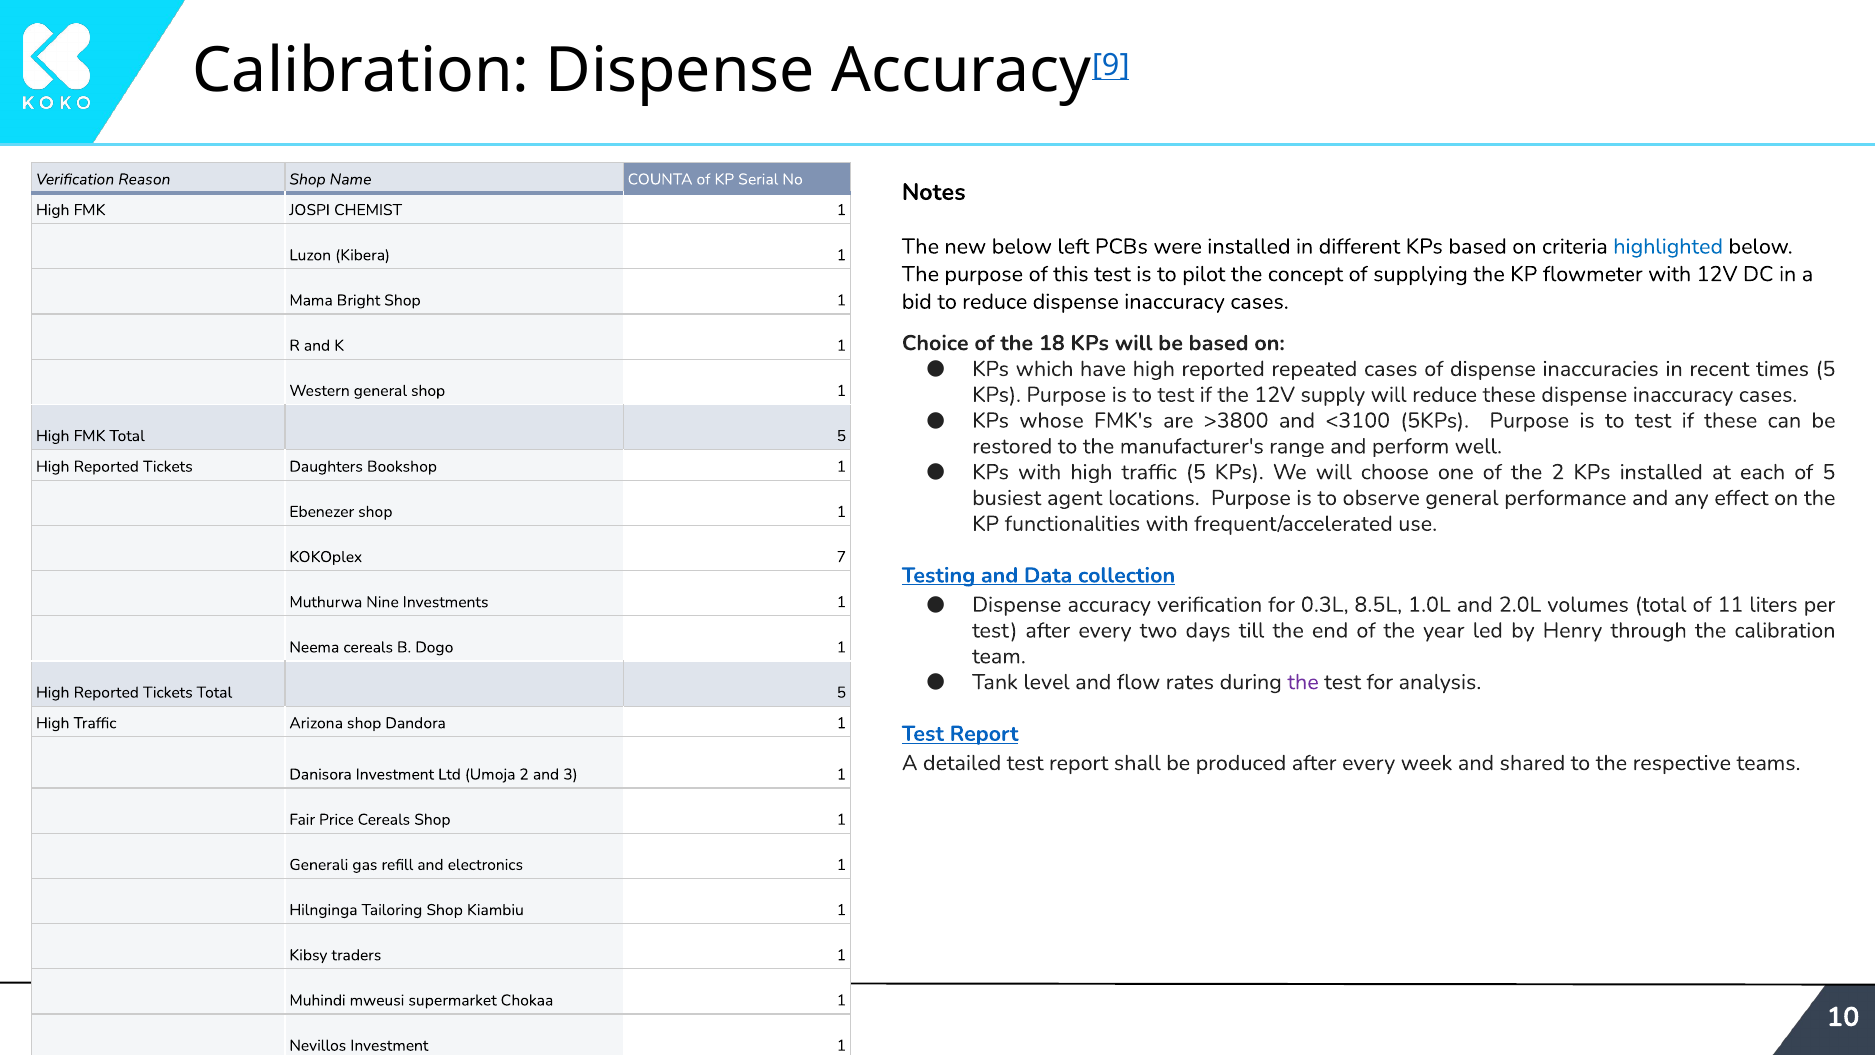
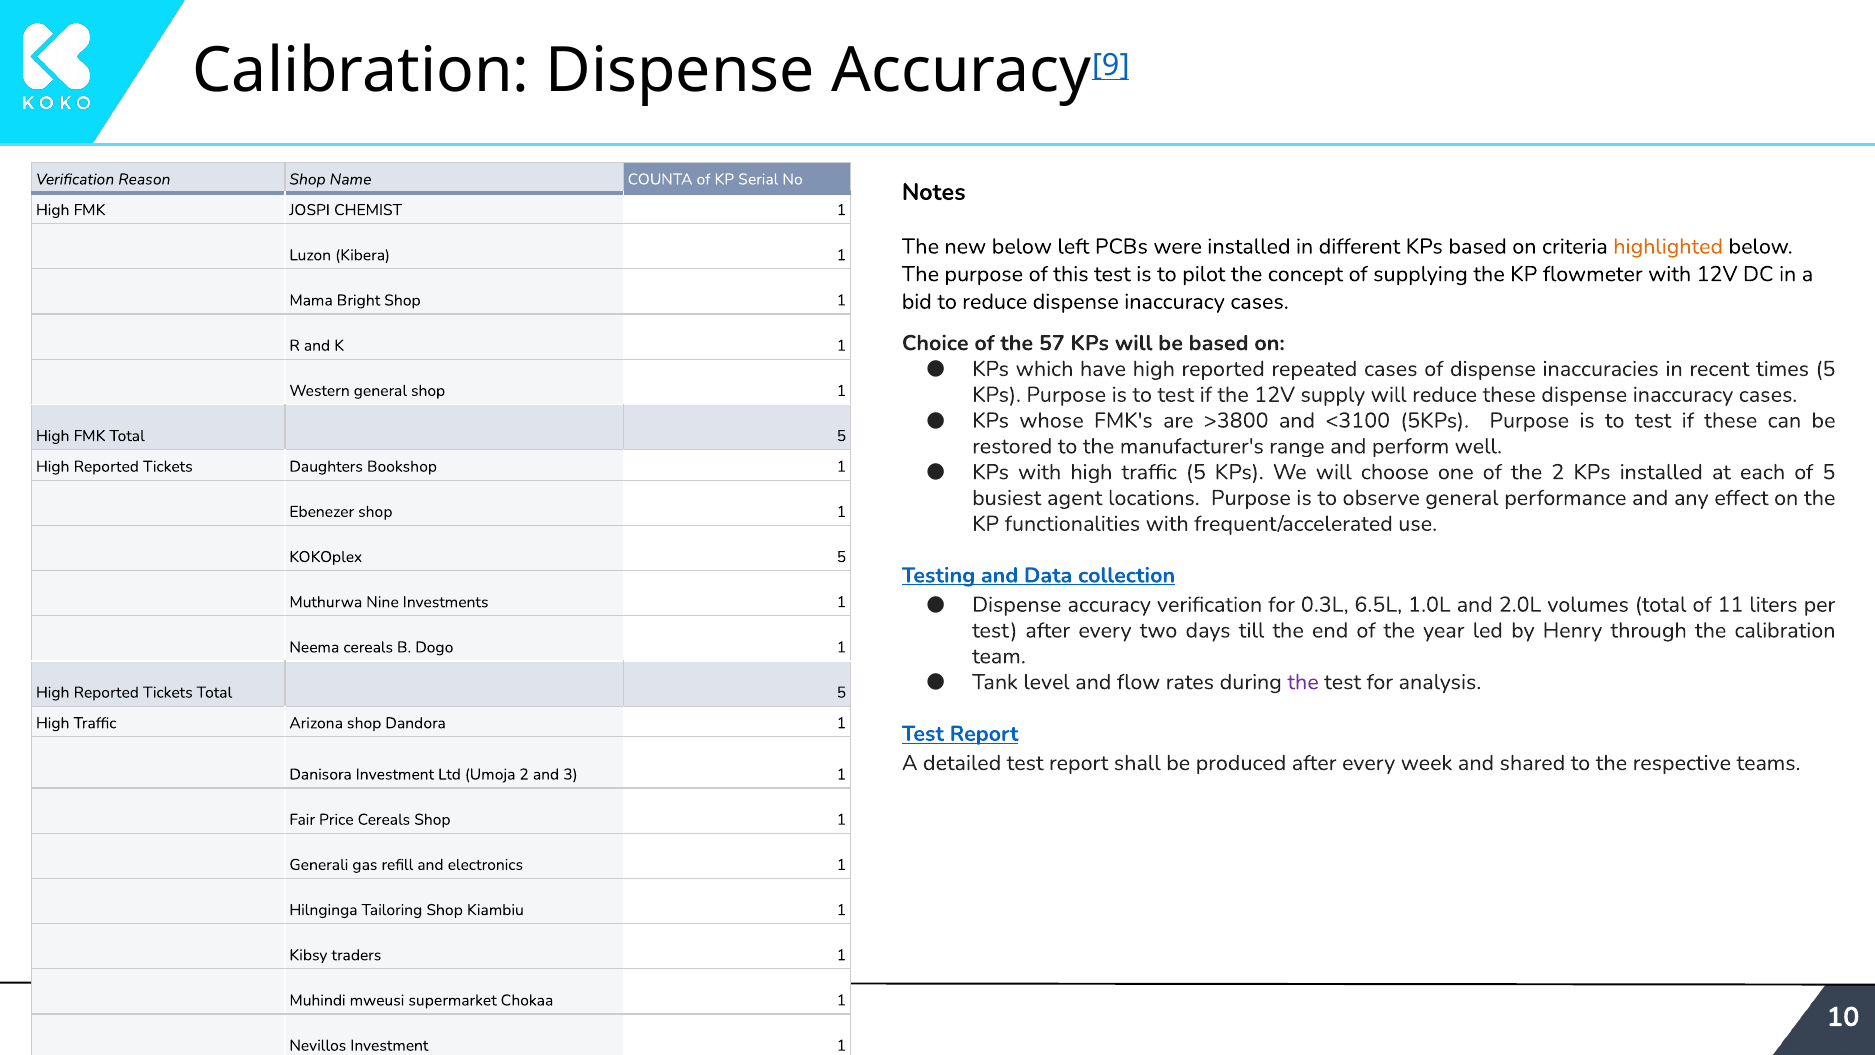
highlighted colour: blue -> orange (1668, 246)
18: 18 -> 57 (1052, 343)
KOKOplex 7: 7 -> 5 (841, 557)
8.5L: 8.5L -> 6.5L (1378, 604)
